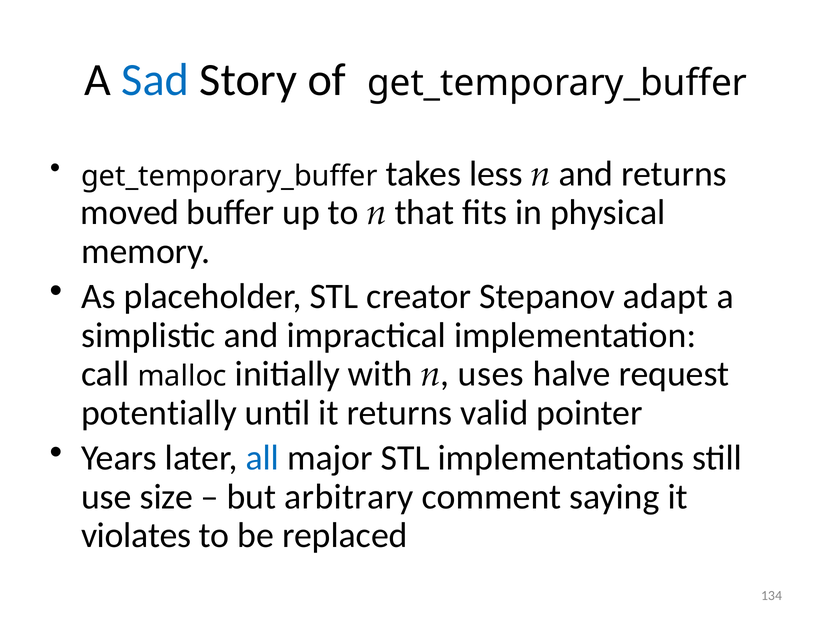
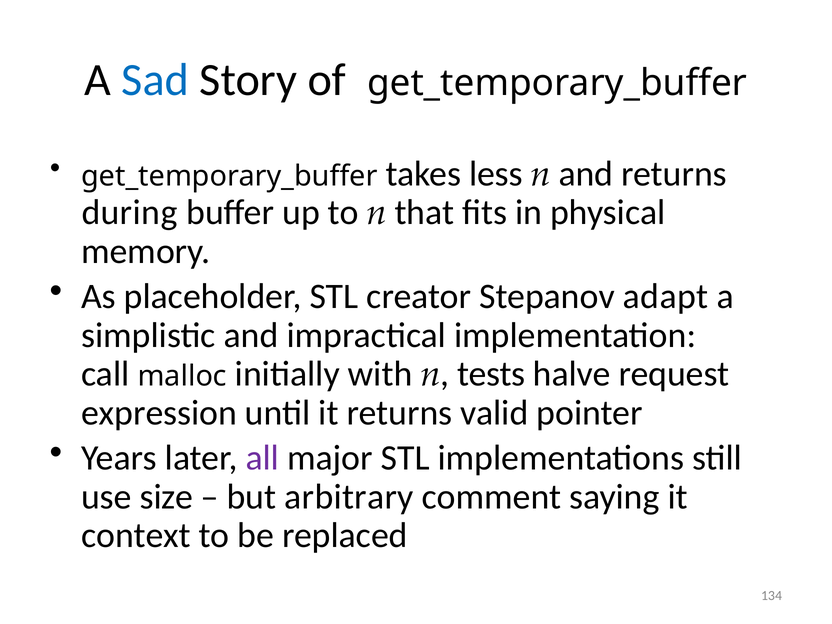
moved: moved -> during (130, 212)
uses: uses -> tests (491, 374)
potentially: potentially -> expression (159, 413)
all colour: blue -> purple (262, 458)
violates: violates -> context (136, 536)
